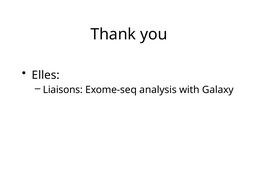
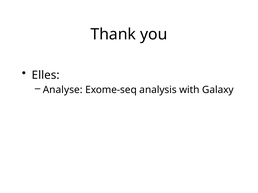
Liaisons: Liaisons -> Analyse (63, 90)
